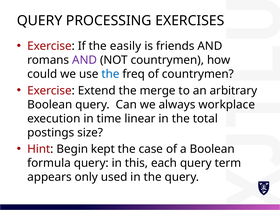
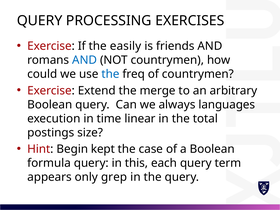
AND colour: purple -> blue (85, 60)
workplace: workplace -> languages (227, 105)
used: used -> grep (114, 177)
